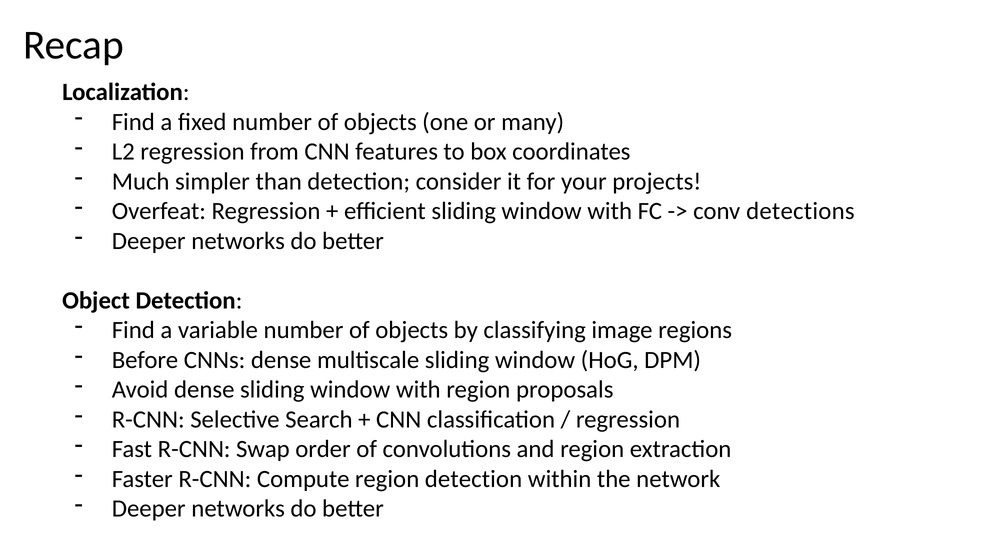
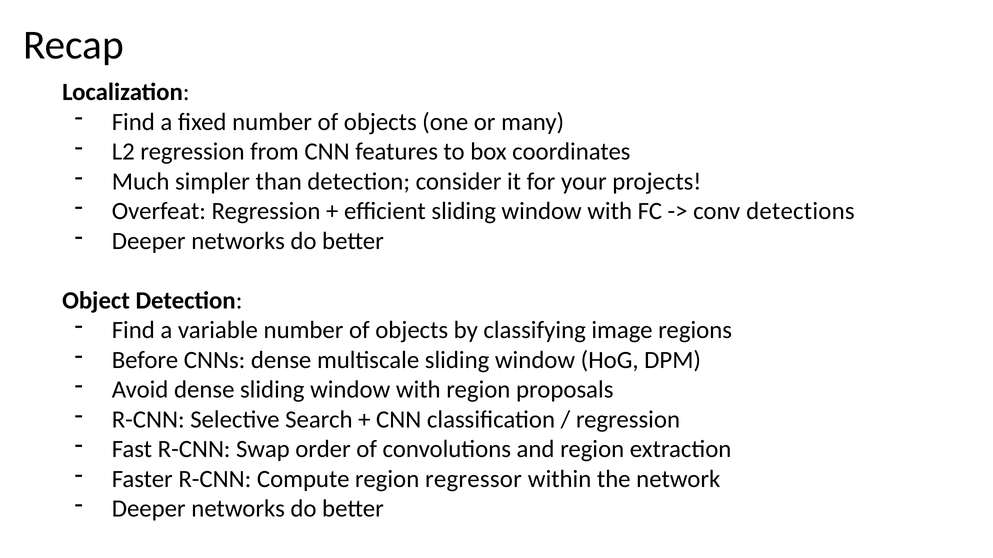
region detection: detection -> regressor (473, 479)
